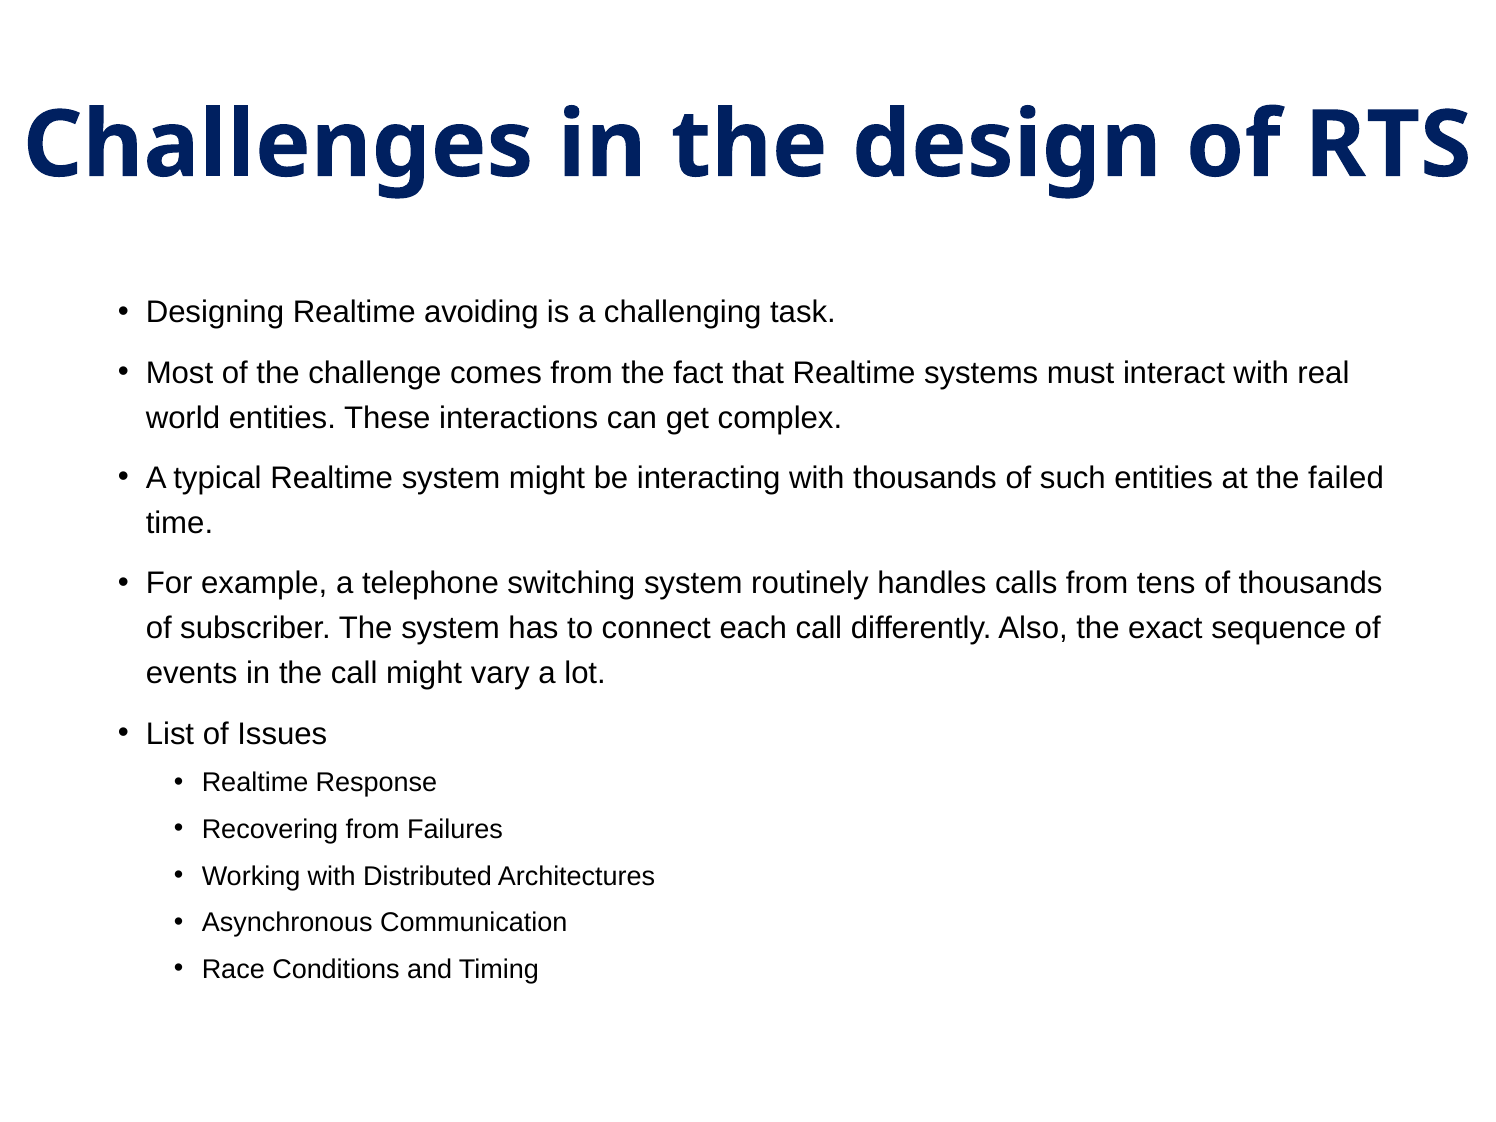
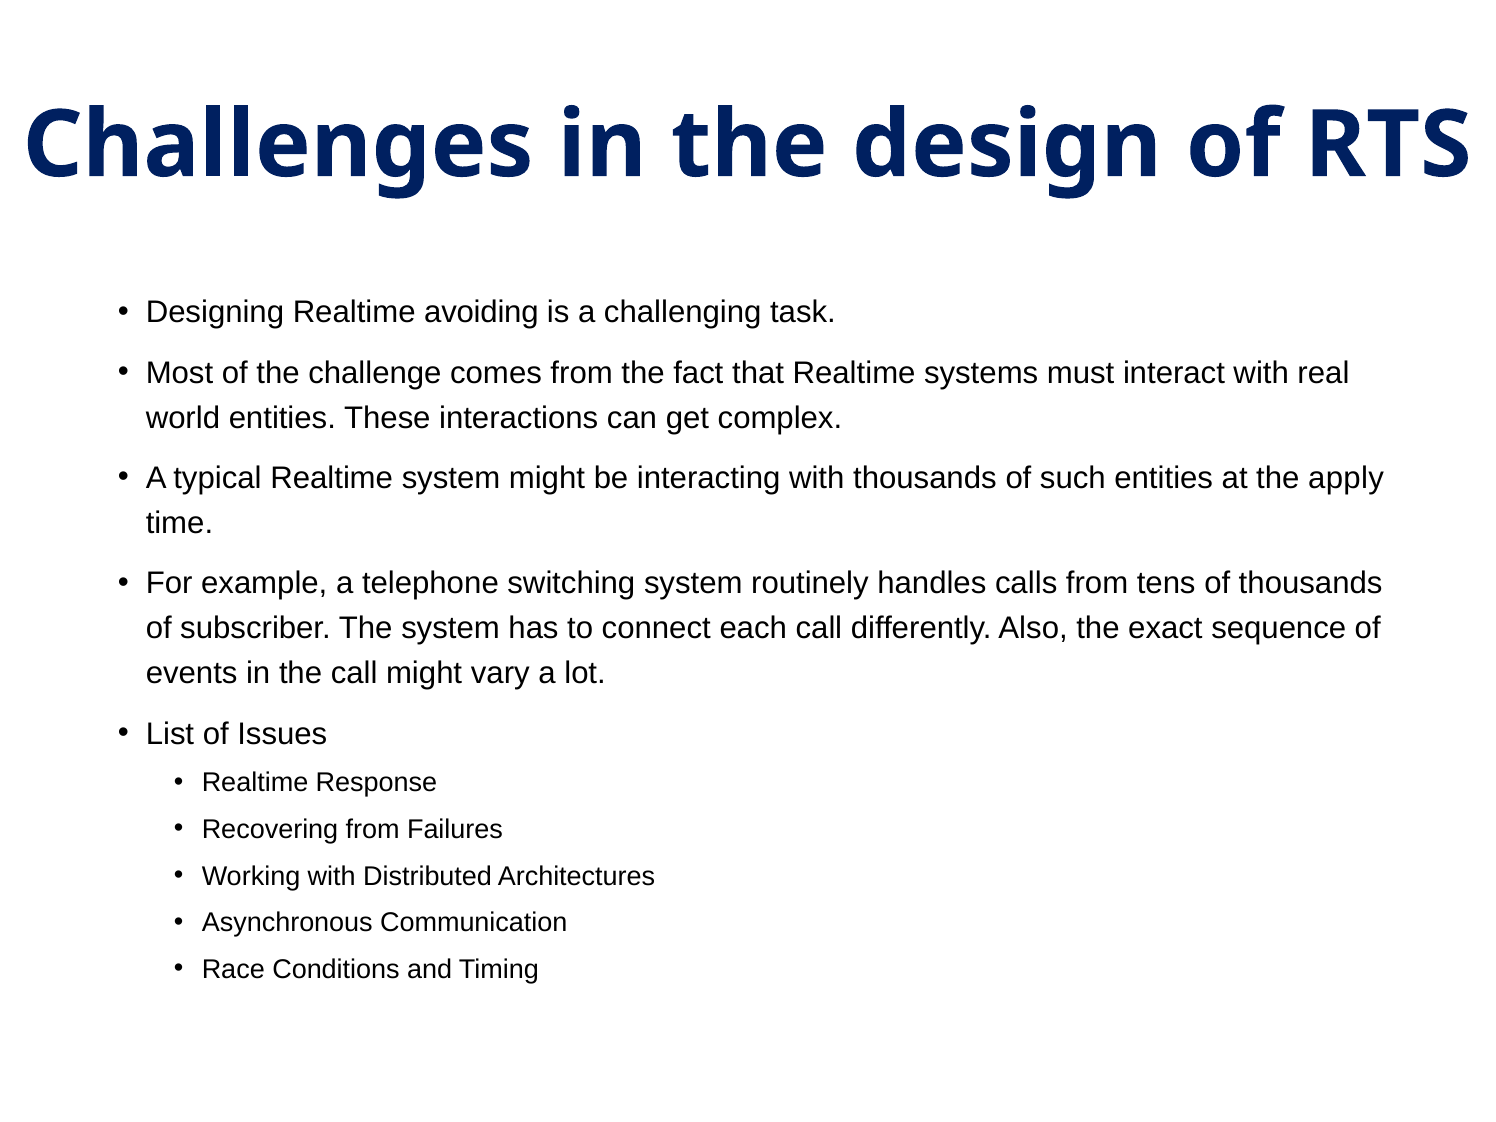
failed: failed -> apply (1346, 478)
